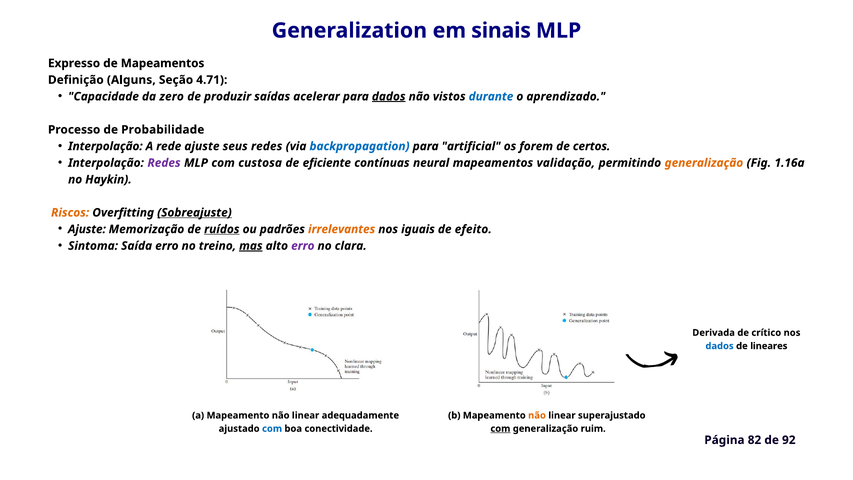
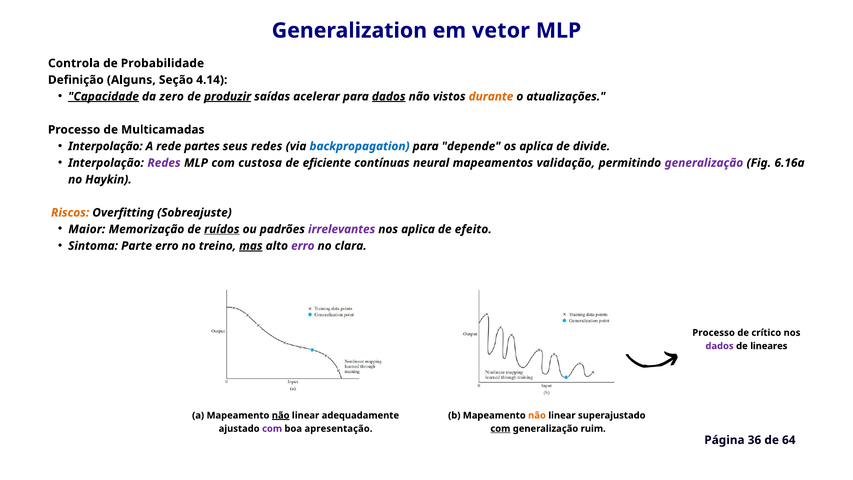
sinais: sinais -> vetor (501, 31)
Expresso: Expresso -> Controla (74, 63)
de Mapeamentos: Mapeamentos -> Probabilidade (162, 63)
4.71: 4.71 -> 4.14 (212, 80)
Capacidade underline: none -> present (104, 96)
produzir underline: none -> present (228, 96)
durante colour: blue -> orange (491, 96)
aprendizado: aprendizado -> atualizações (566, 96)
Probabilidade: Probabilidade -> Multicamadas (163, 130)
rede ajuste: ajuste -> partes (202, 146)
artificial: artificial -> depende (471, 146)
os forem: forem -> aplica (536, 146)
certos: certos -> divide (592, 146)
generalização colour: orange -> purple (704, 163)
1.16a: 1.16a -> 6.16a (790, 163)
Sobreajuste underline: present -> none (194, 213)
Ajuste: Ajuste -> Maior (87, 229)
irrelevantes colour: orange -> purple (342, 229)
nos iguais: iguais -> aplica (418, 229)
Saída: Saída -> Parte (137, 246)
Derivada: Derivada -> Processo (714, 333)
dados colour: blue -> purple (720, 346)
não underline: none -> present (281, 415)
com colour: blue -> purple (272, 428)
conectividade: conectividade -> apresentação (338, 428)
82: 82 -> 36 (754, 440)
92: 92 -> 64 (789, 440)
